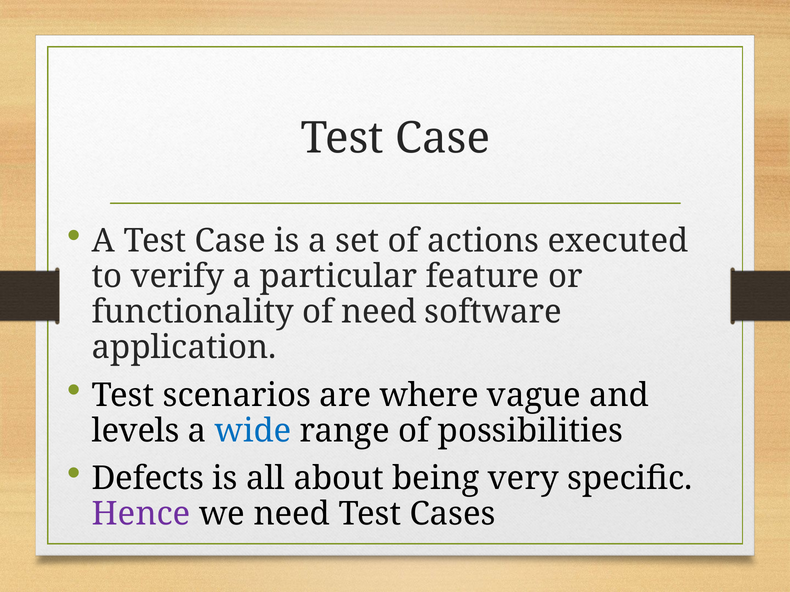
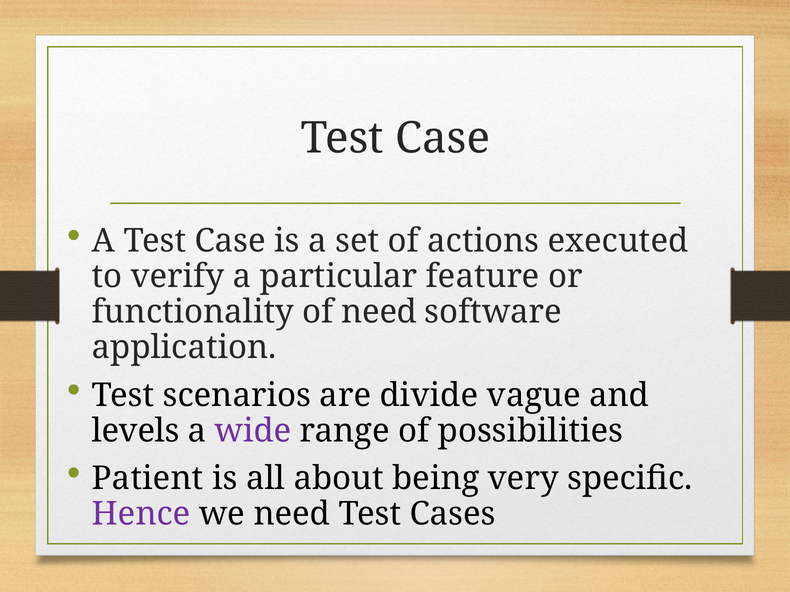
where: where -> divide (429, 396)
wide colour: blue -> purple (253, 431)
Defects: Defects -> Patient (148, 479)
